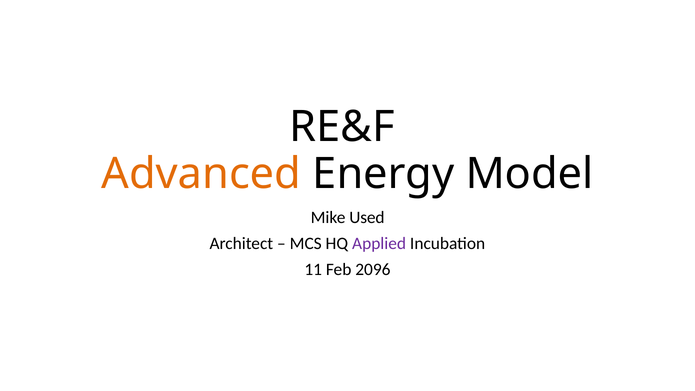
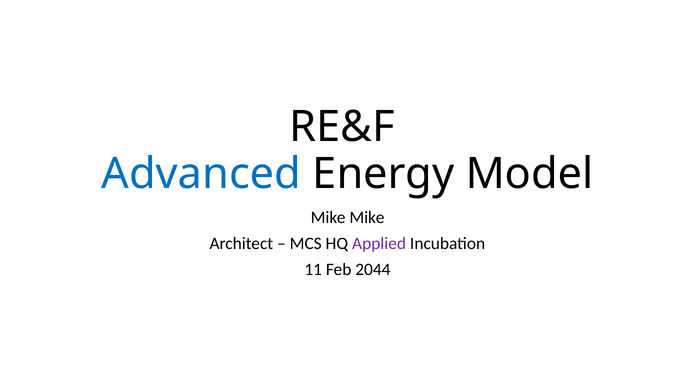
Advanced colour: orange -> blue (201, 174)
Mike Used: Used -> Mike (367, 217)
2096: 2096 -> 2044 (373, 269)
